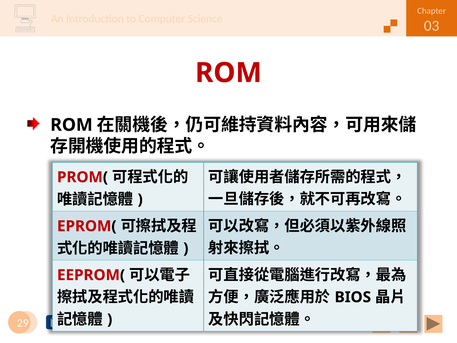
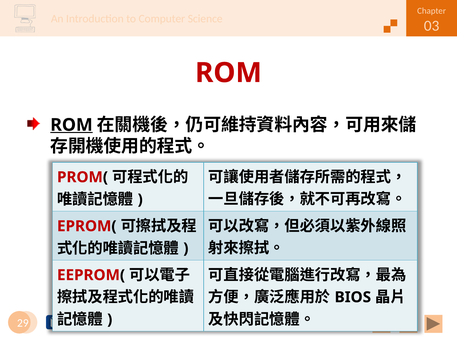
ROM underline: none -> present (71, 125)
